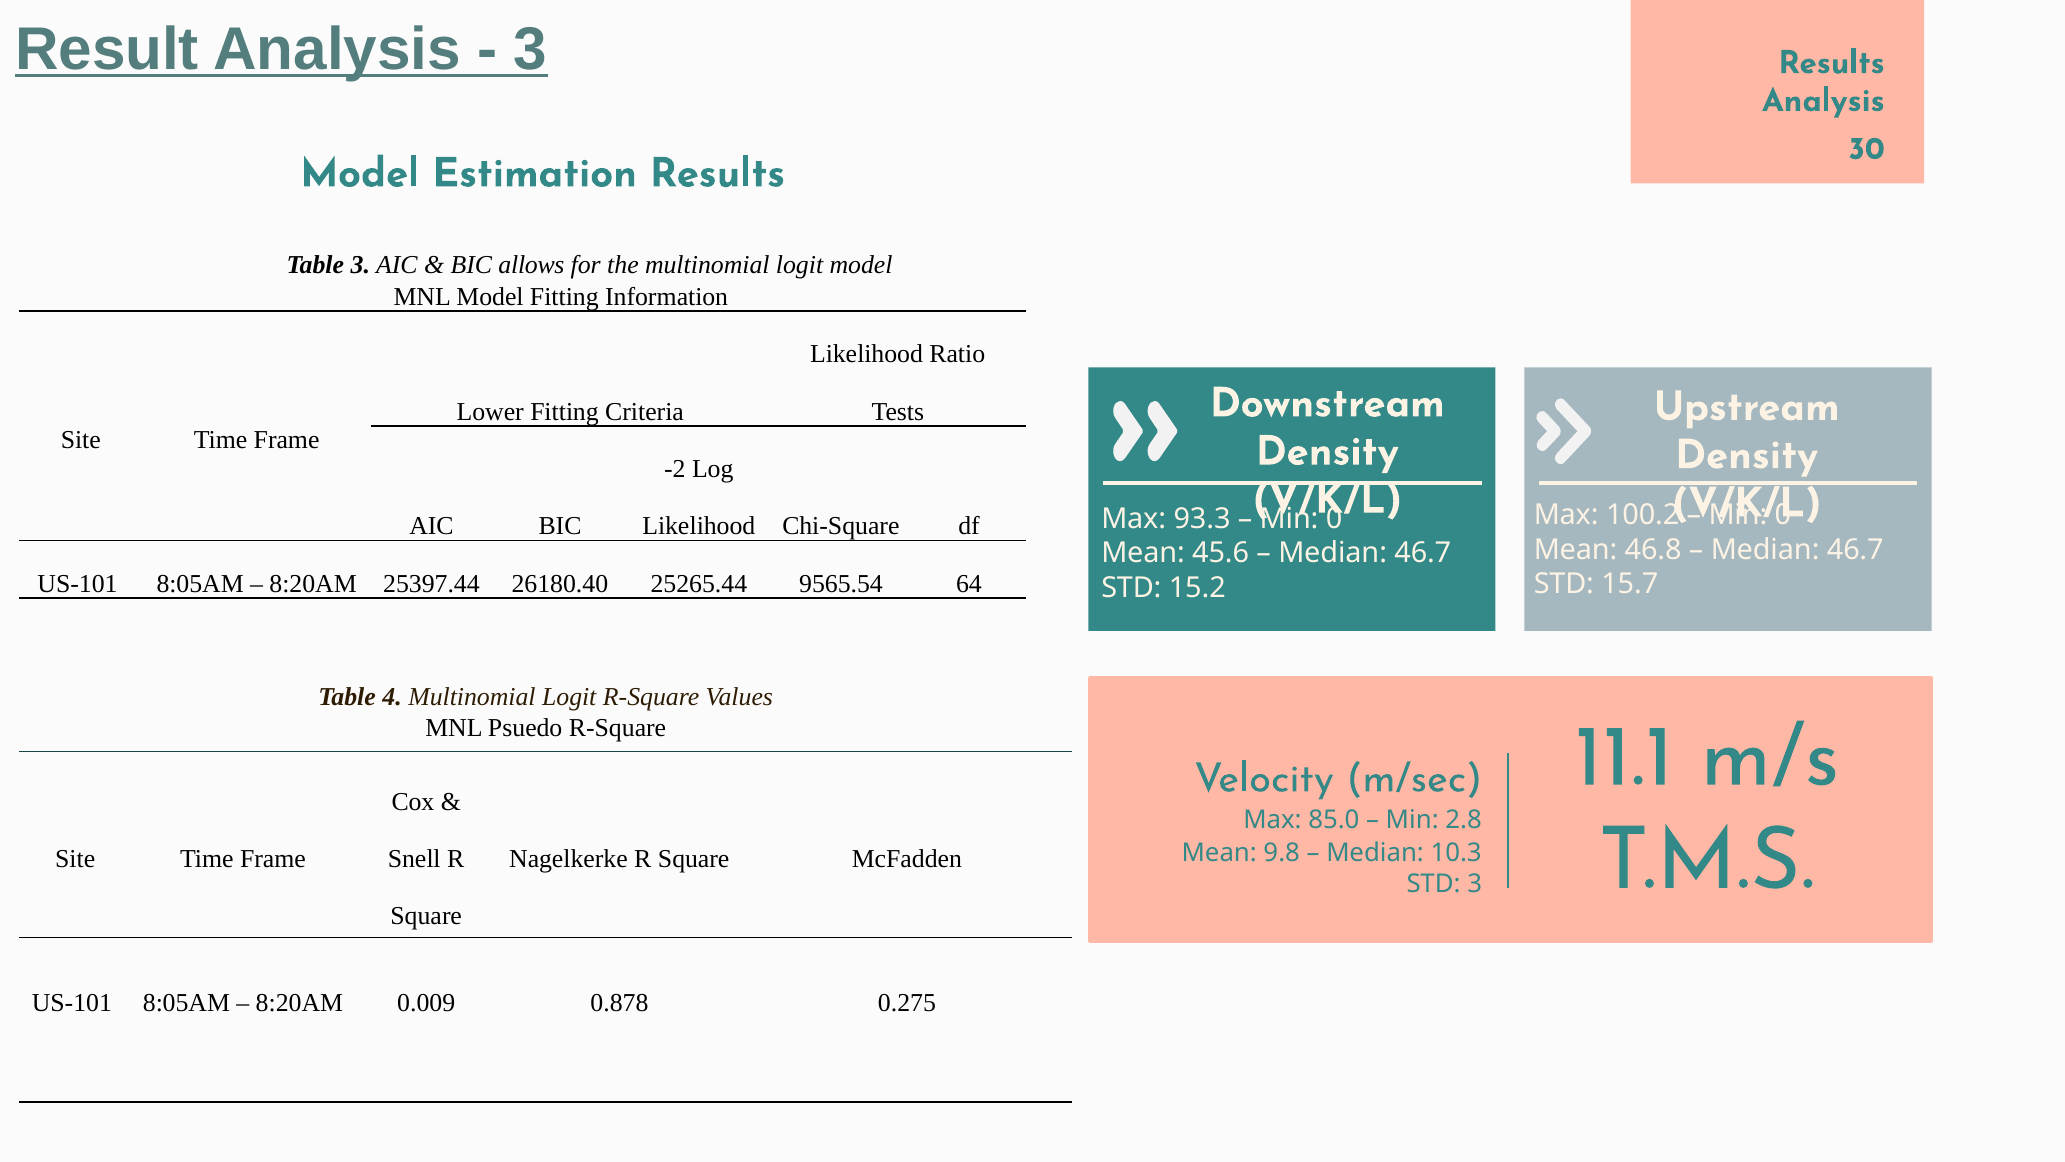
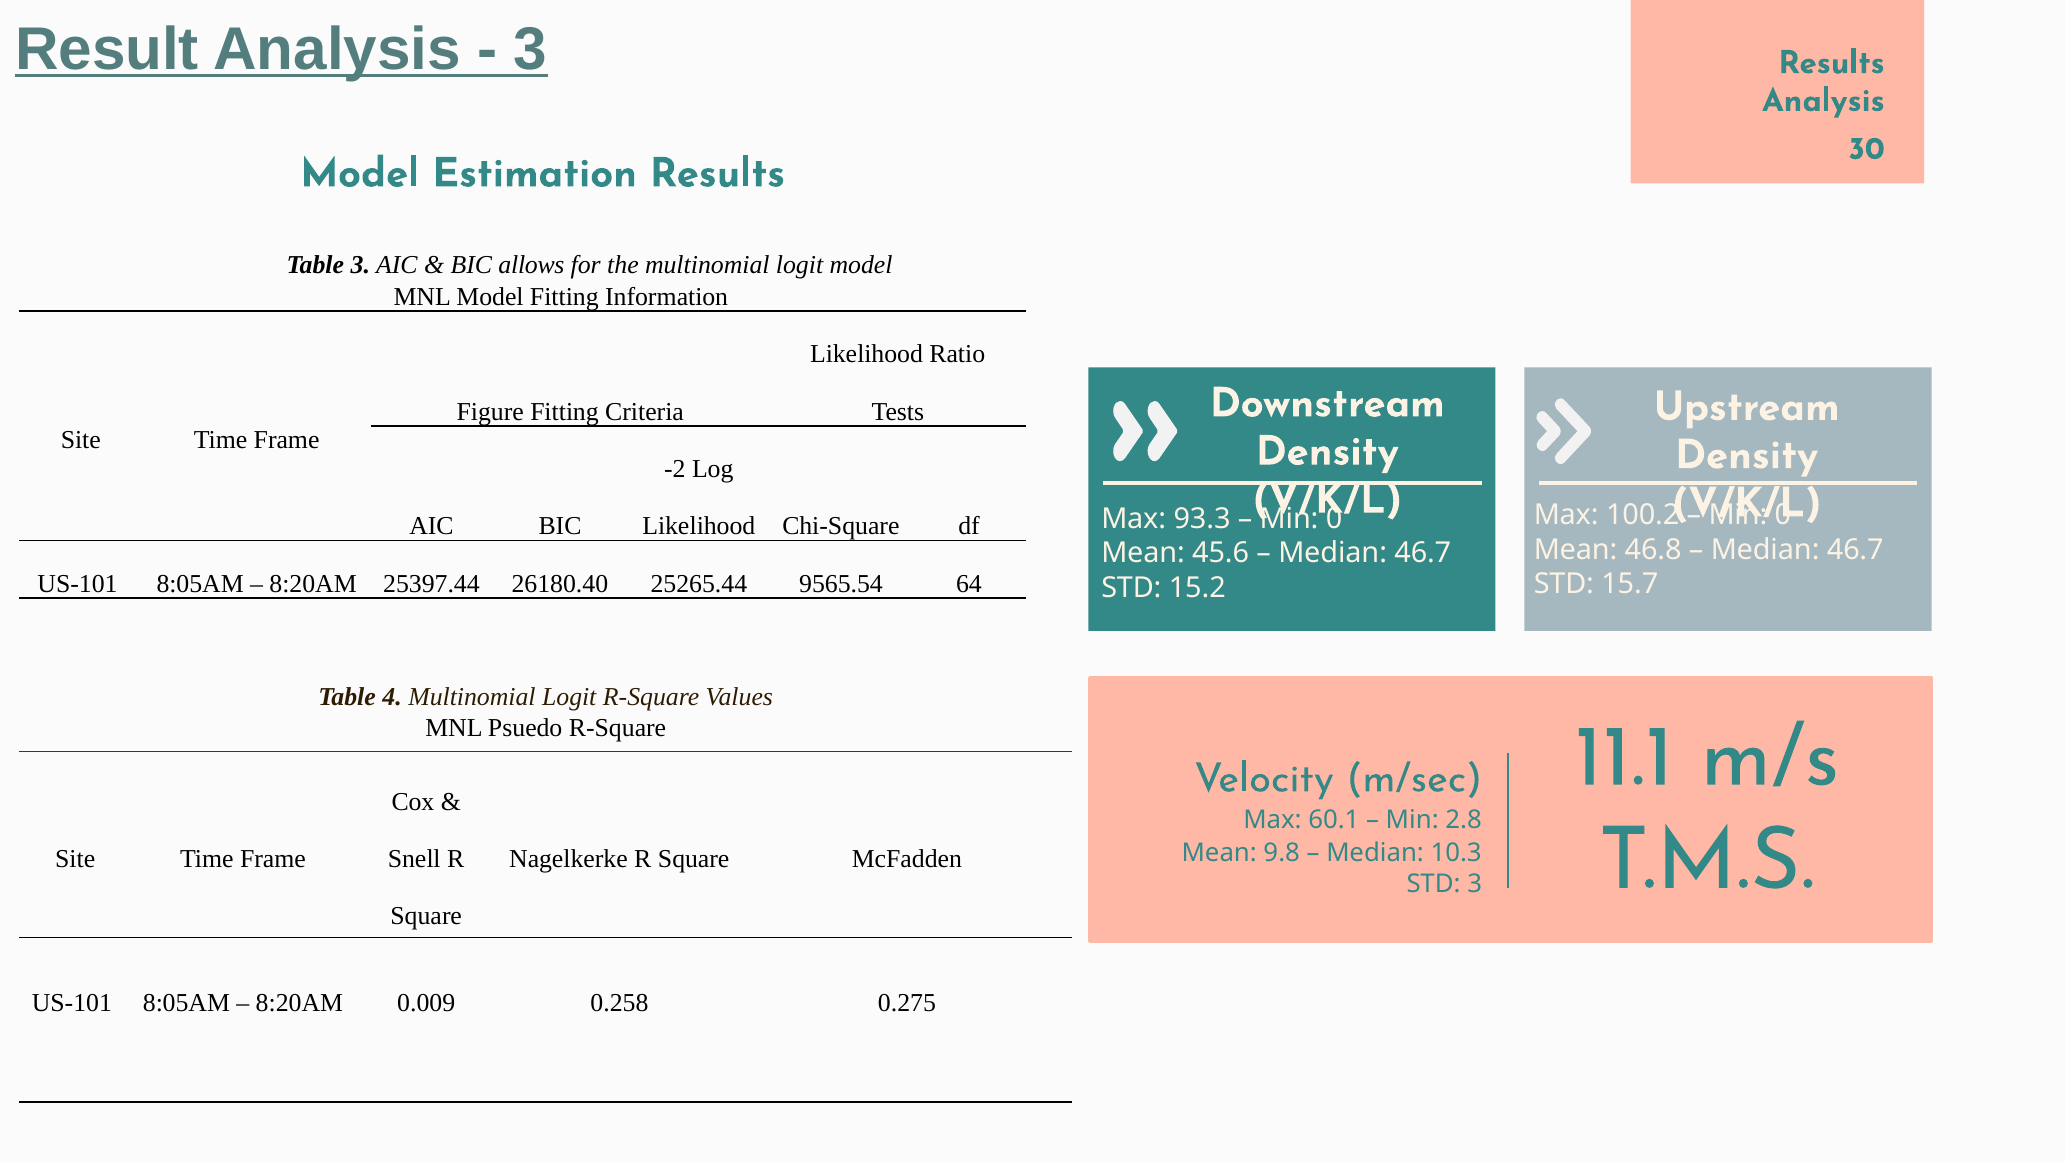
Lower: Lower -> Figure (490, 411)
85.0: 85.0 -> 60.1 (1334, 819)
0.878: 0.878 -> 0.258 (619, 1003)
